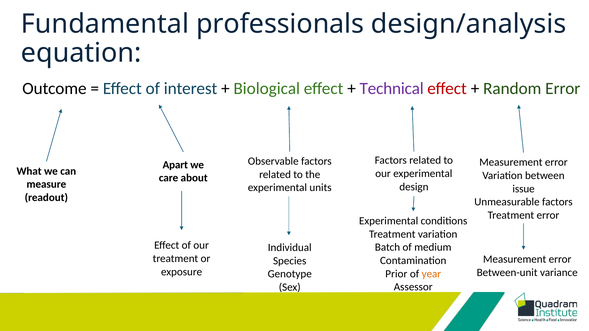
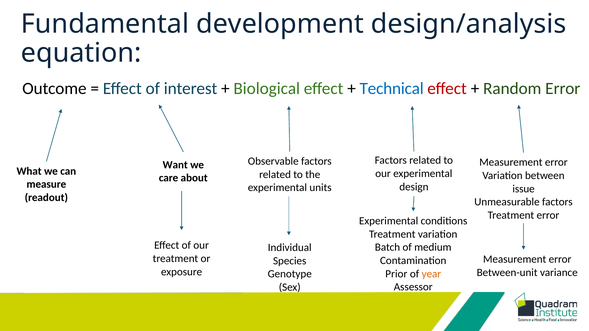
professionals: professionals -> development (280, 24)
Technical colour: purple -> blue (392, 89)
Apart: Apart -> Want (175, 165)
